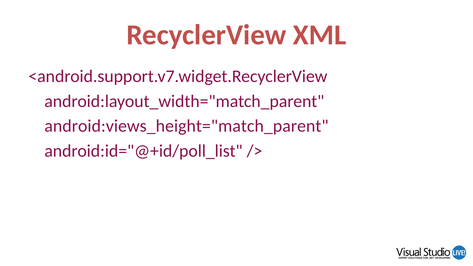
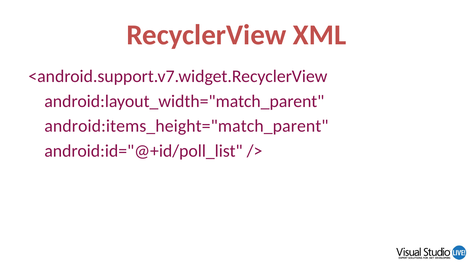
android:views_height="match_parent: android:views_height="match_parent -> android:items_height="match_parent (186, 126)
